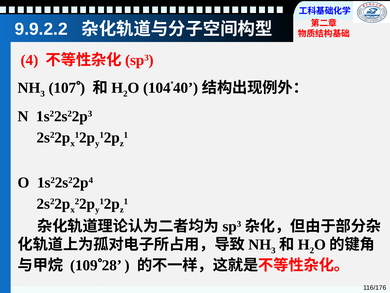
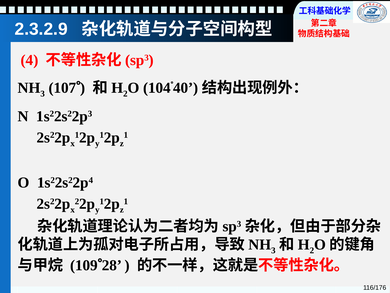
9.9.2.2: 9.9.2.2 -> 2.3.2.9 (41, 29)
